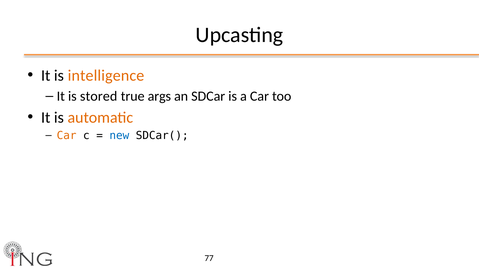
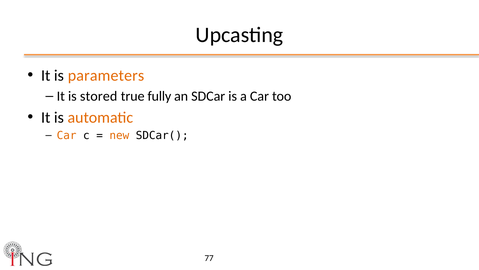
intelligence: intelligence -> parameters (106, 75)
args: args -> fully (159, 96)
new colour: blue -> orange (119, 135)
